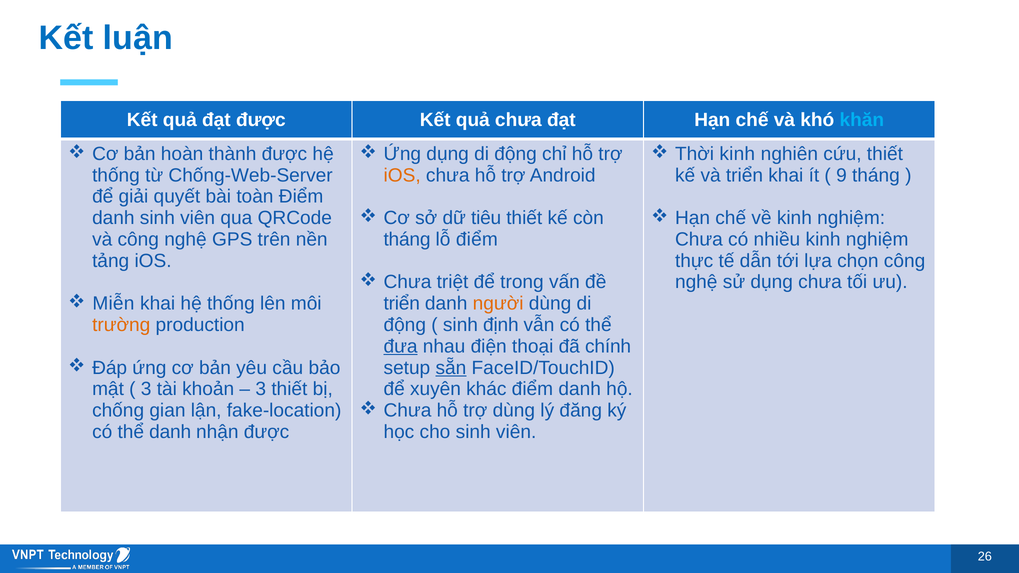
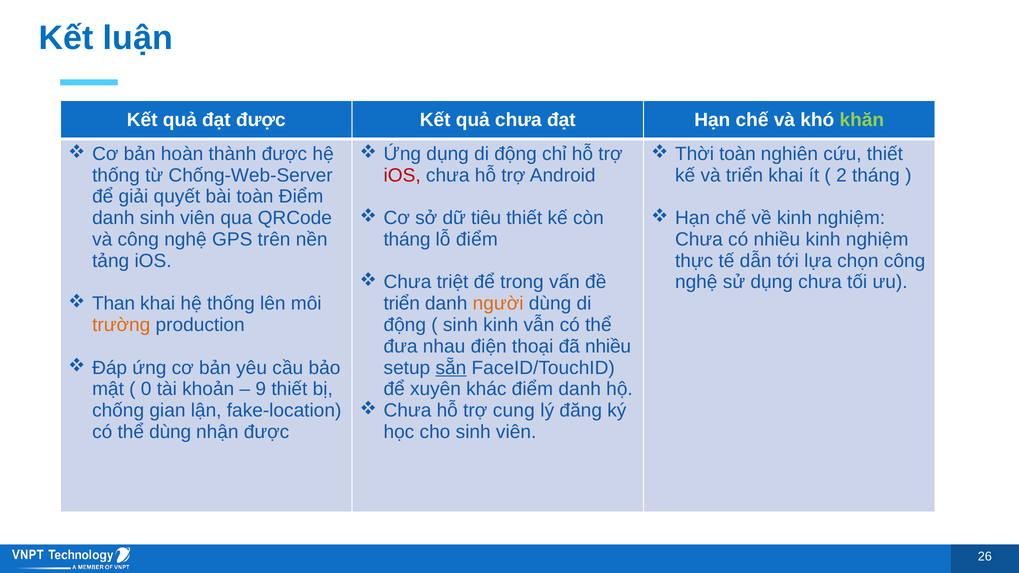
khăn colour: light blue -> light green (862, 120)
Thời kinh: kinh -> toàn (737, 154)
iOS colour: orange -> red (402, 175)
9: 9 -> 2 (841, 175)
Miễn: Miễn -> Than (114, 304)
sinh định: định -> kinh (501, 325)
đưa underline: present -> none (401, 346)
đã chính: chính -> nhiều (608, 346)
3: 3 -> 0 (146, 389)
3: 3 -> 9 (261, 389)
trợ dùng: dùng -> cung (514, 411)
thể danh: danh -> dùng (170, 432)
